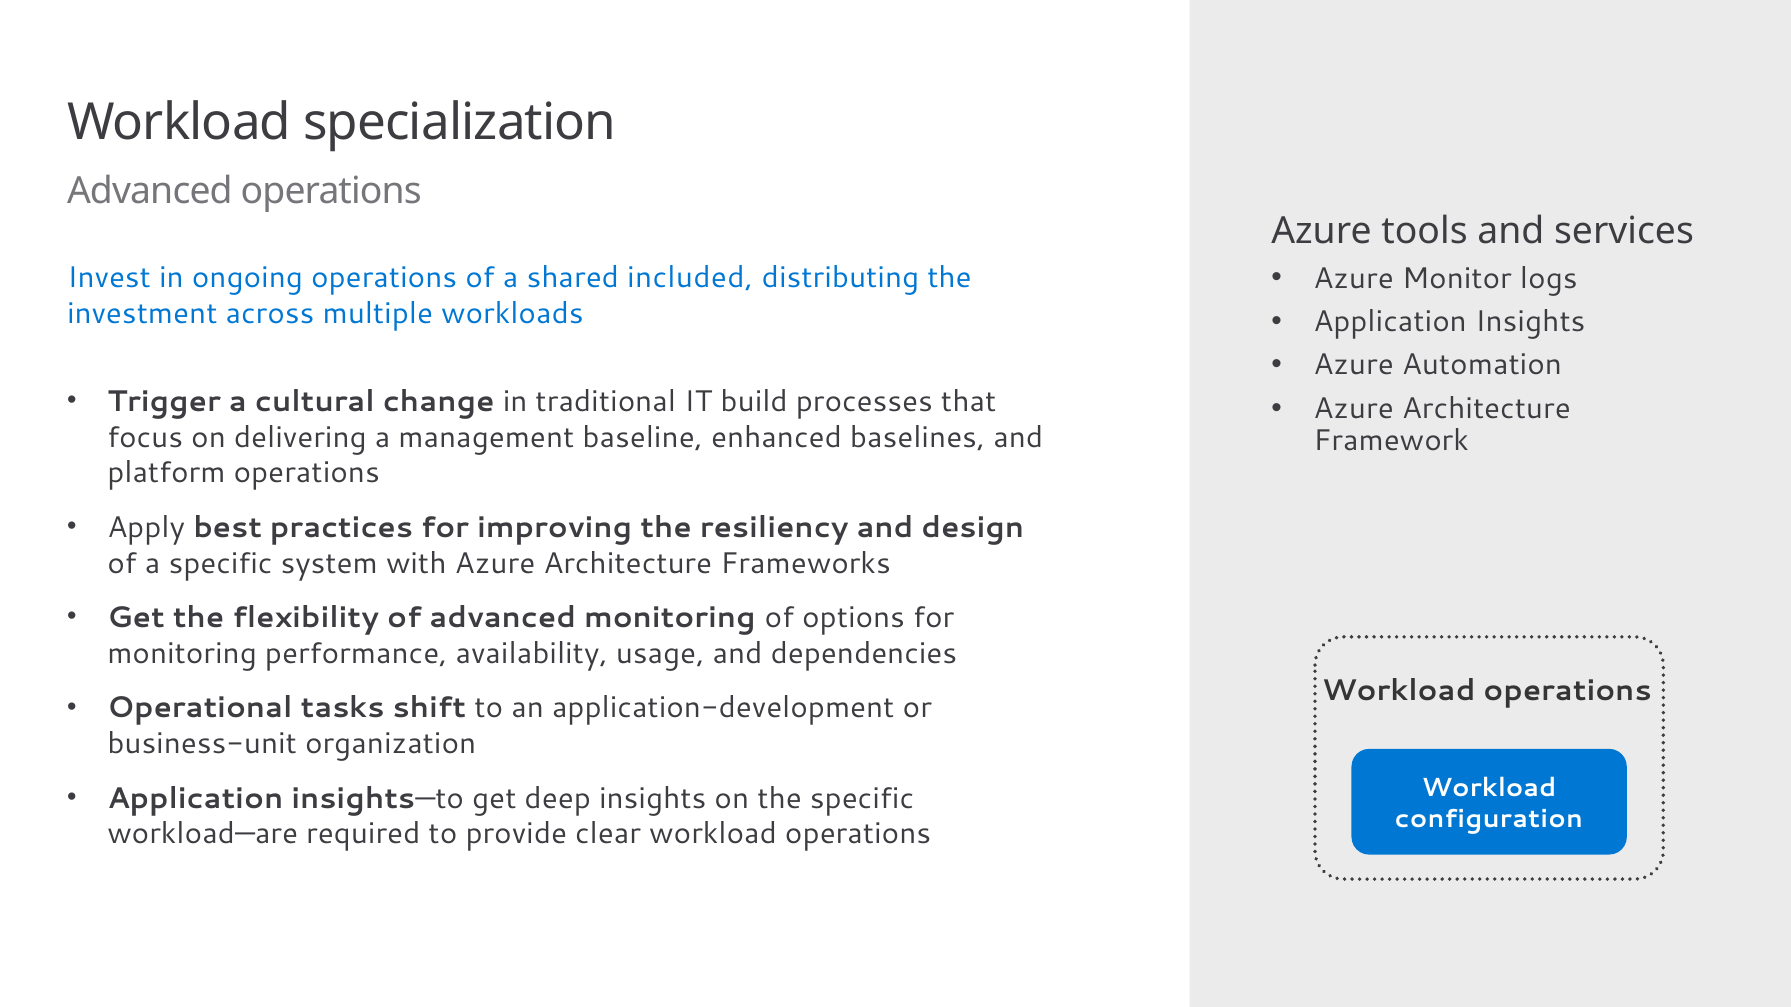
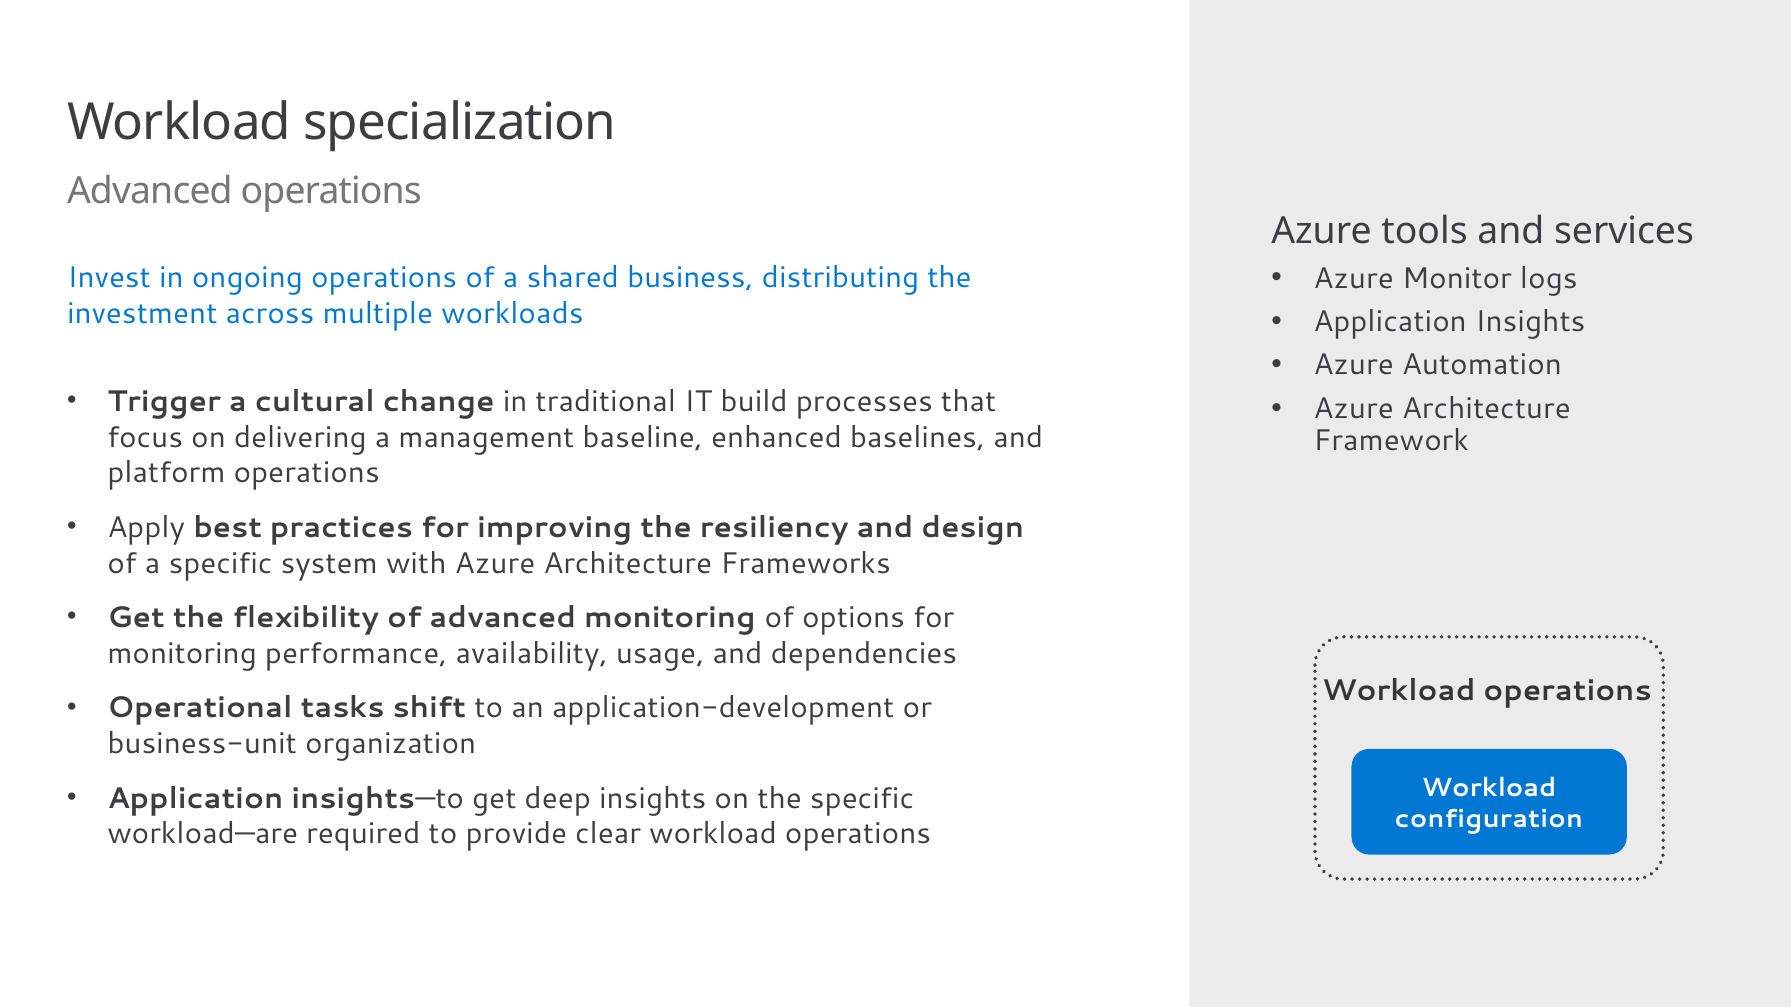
included: included -> business (690, 278)
